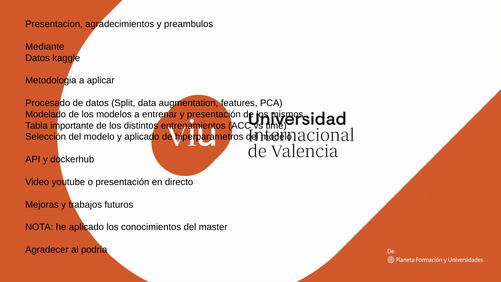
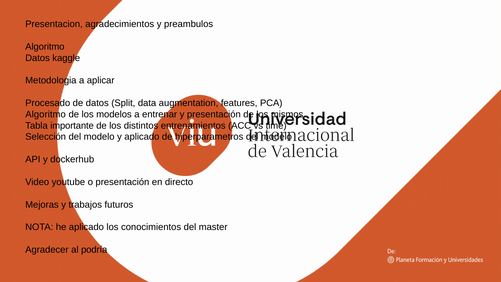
Mediante: Mediante -> Algoritmo (45, 47)
Modelado: Modelado -> Algoritmo (46, 114)
